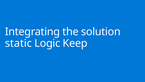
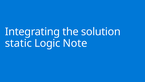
Keep: Keep -> Note (75, 43)
